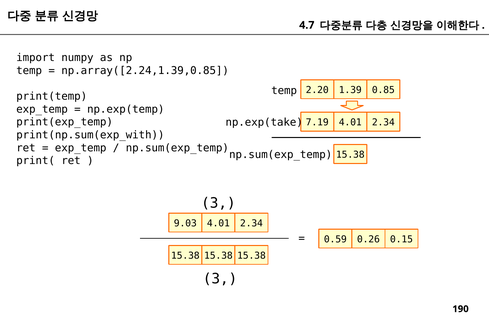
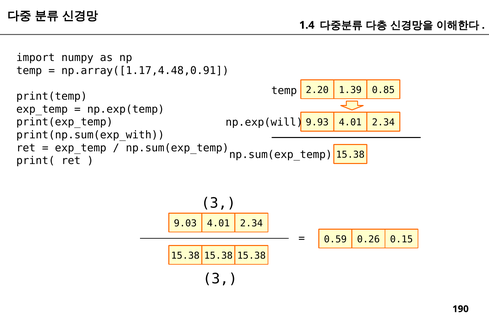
4.7: 4.7 -> 1.4 (307, 25)
np.array([2.24,1.39,0.85: np.array([2.24,1.39,0.85 -> np.array([1.17,4.48,0.91 (145, 70)
np.exp(take: np.exp(take -> np.exp(will (264, 122)
7.19: 7.19 -> 9.93 (317, 122)
